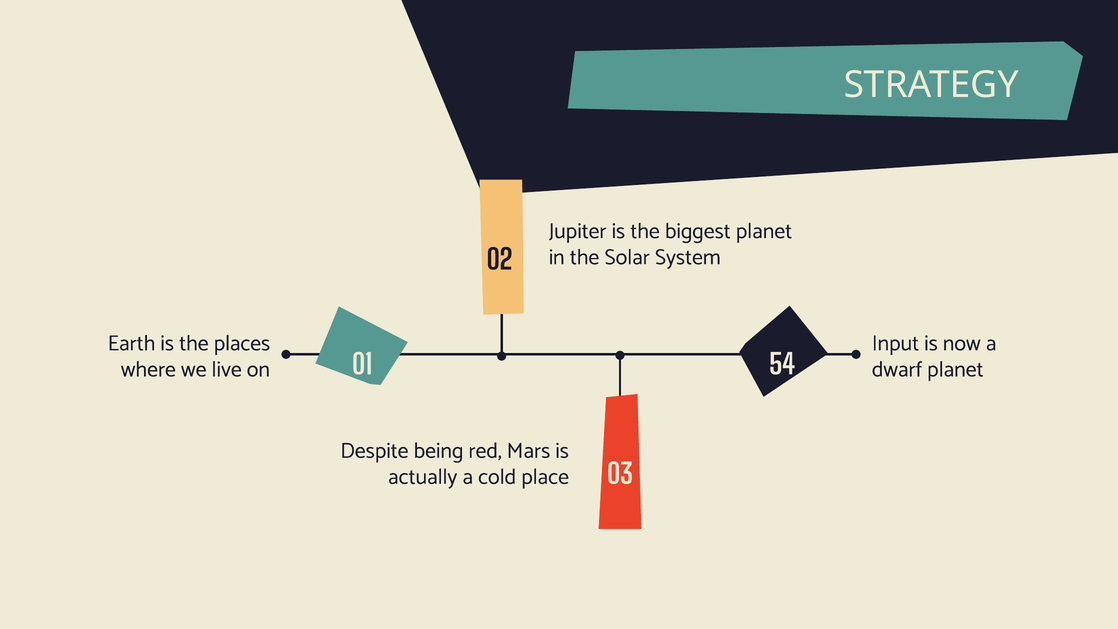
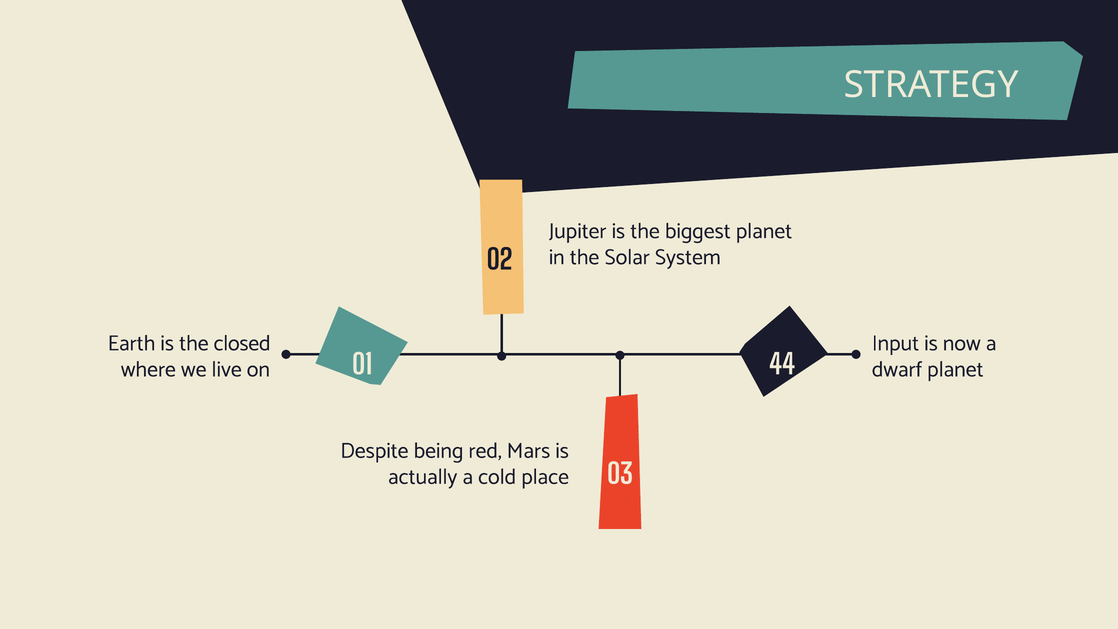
places: places -> closed (242, 343)
54: 54 -> 44 (782, 365)
